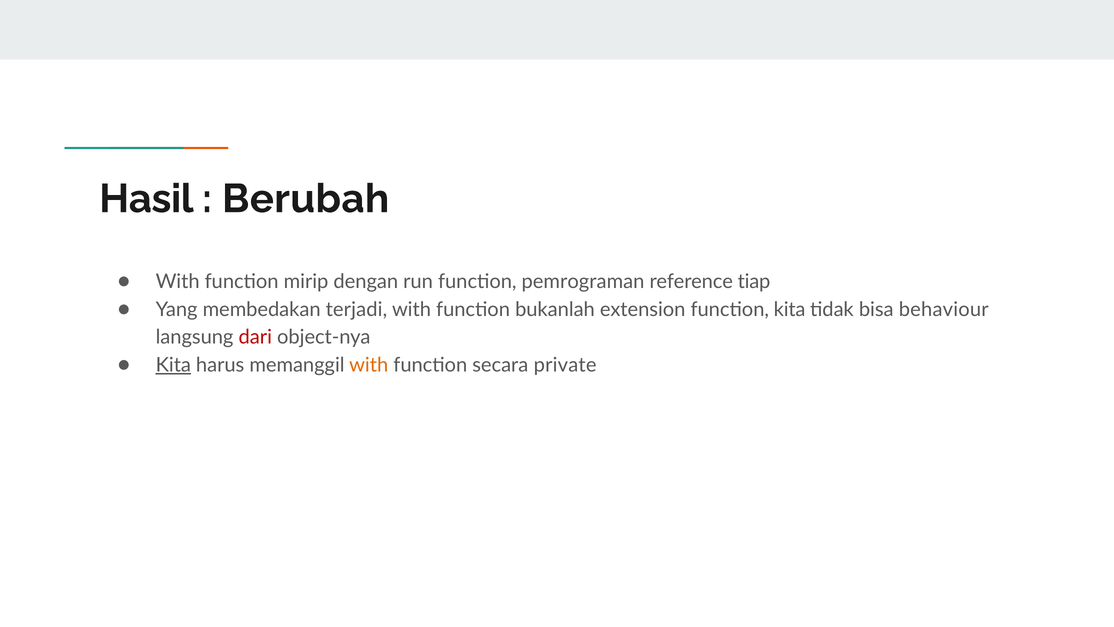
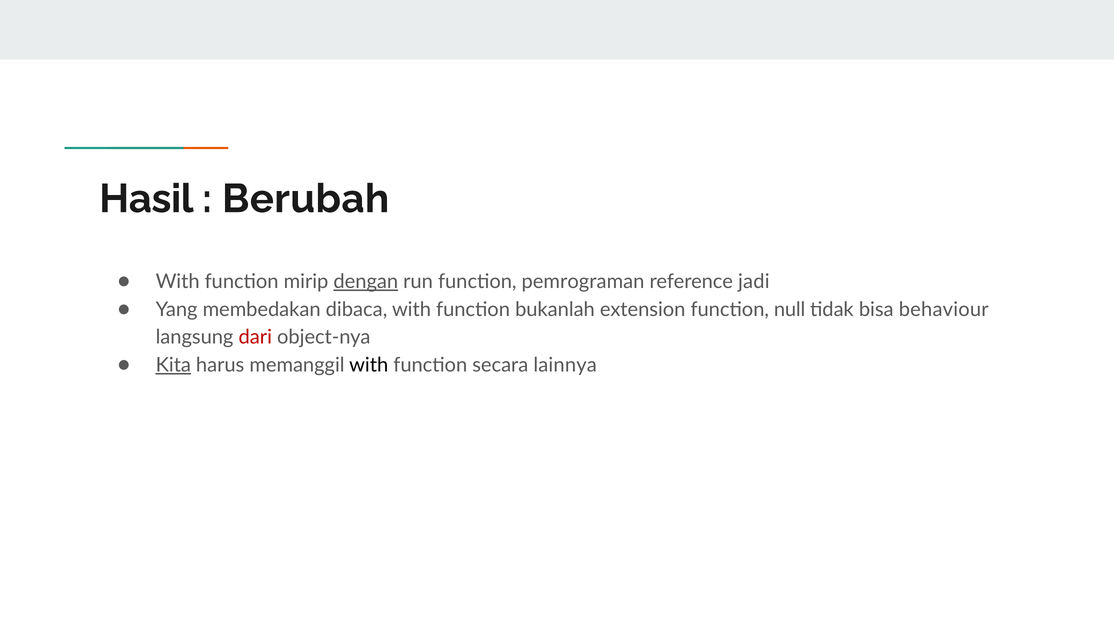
dengan underline: none -> present (366, 282)
tiap: tiap -> jadi (754, 282)
terjadi: terjadi -> dibaca (356, 309)
function kita: kita -> null (790, 309)
with colour: orange -> black (369, 365)
private: private -> lainnya (565, 365)
